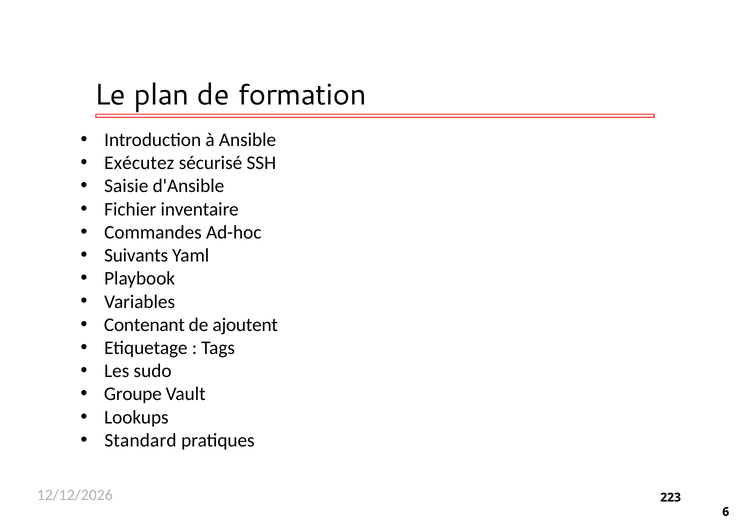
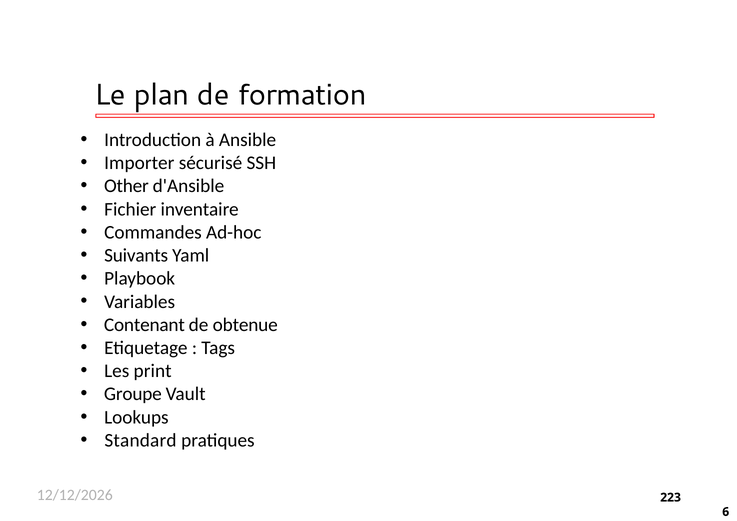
Exécutez: Exécutez -> Importer (139, 163)
Saisie: Saisie -> Other (126, 186)
ajoutent: ajoutent -> obtenue (245, 325)
sudo: sudo -> print (153, 371)
